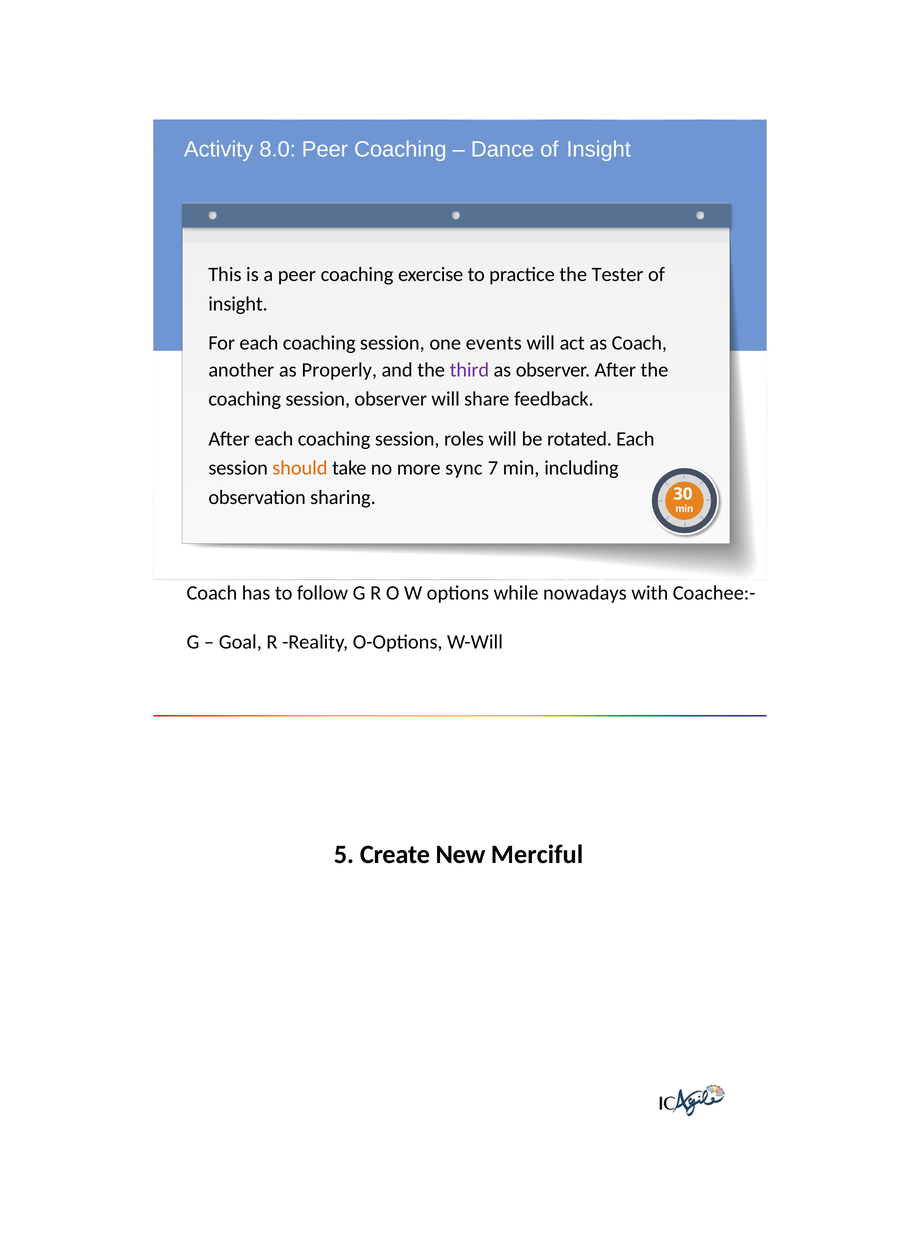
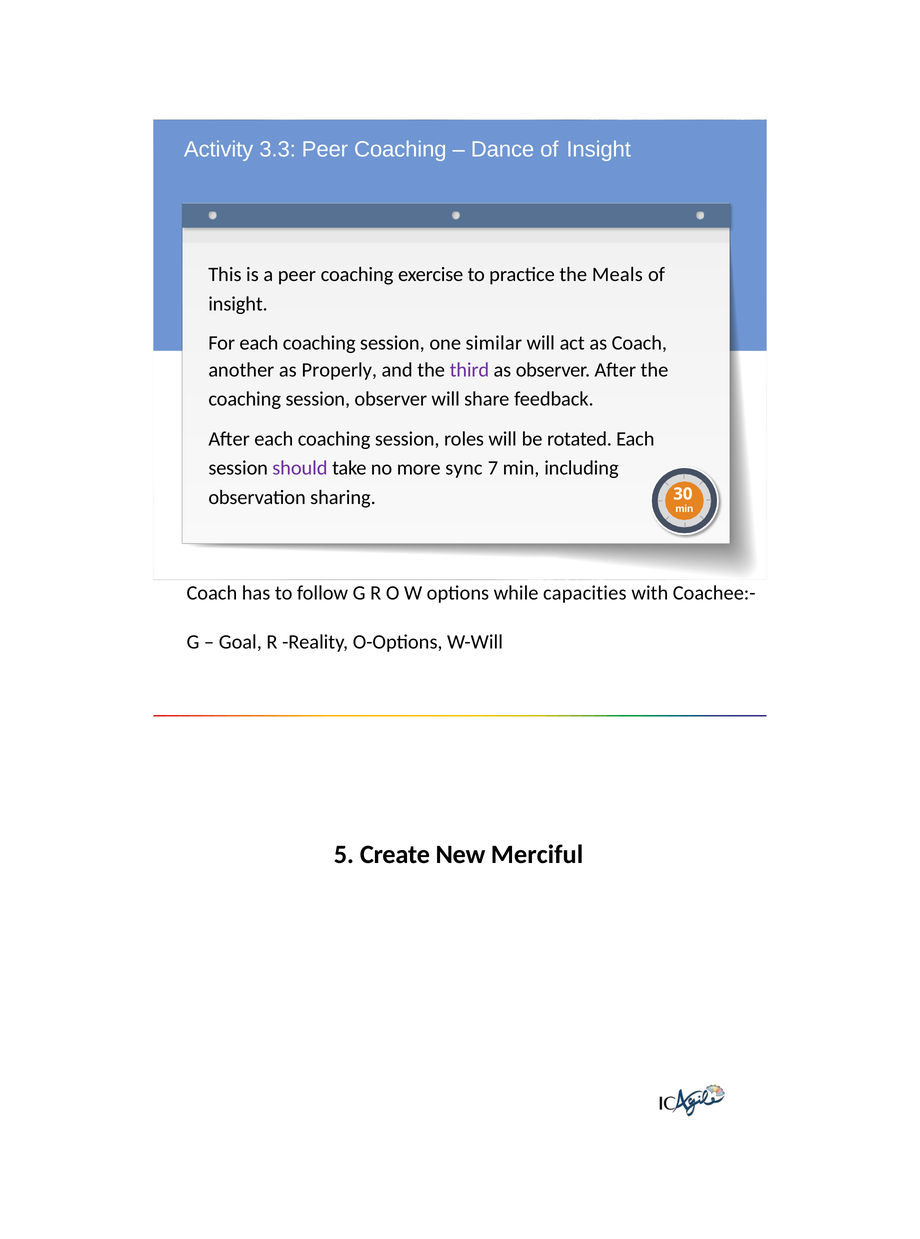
8.0: 8.0 -> 3.3 (278, 149)
Tester: Tester -> Meals (617, 275)
events: events -> similar (494, 343)
should colour: orange -> purple (300, 468)
nowadays: nowadays -> capacities (585, 593)
